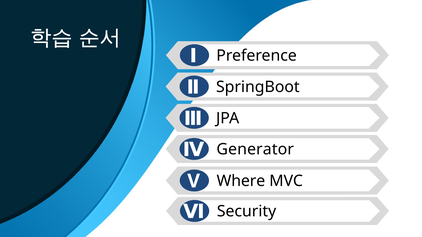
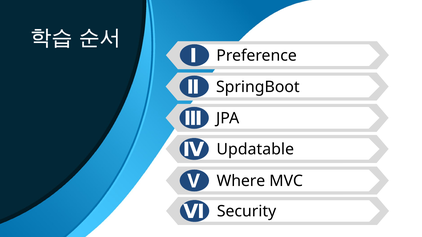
Generator: Generator -> Updatable (255, 150)
